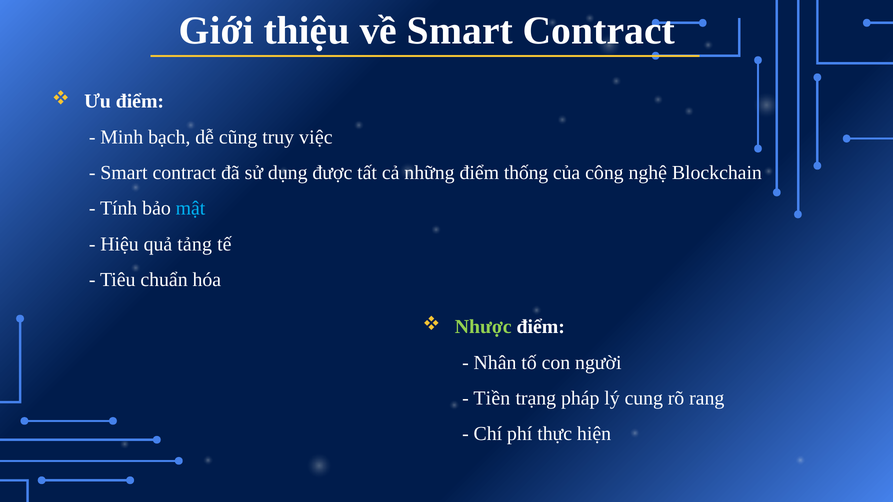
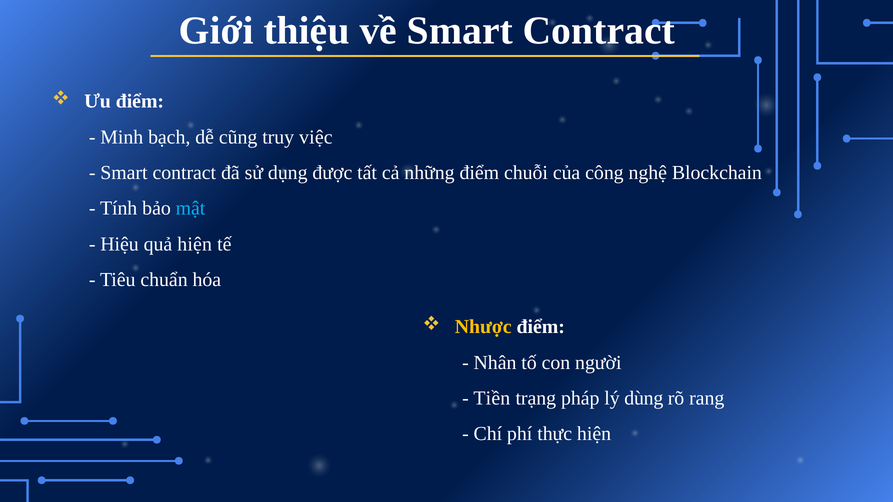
thống: thống -> chuỗi (526, 173)
quả tảng: tảng -> hiện (195, 244)
Nhược colour: light green -> yellow (483, 327)
cung: cung -> dùng (644, 398)
